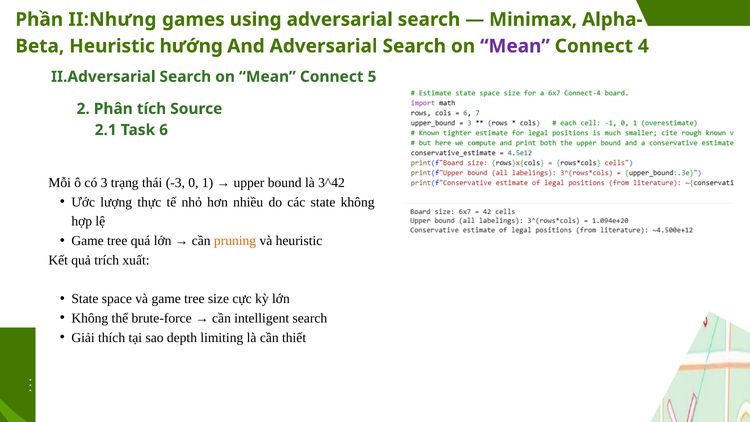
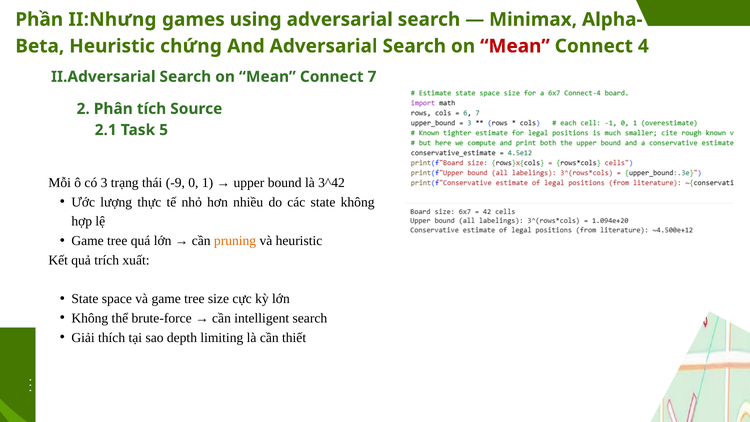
hướng: hướng -> chứng (191, 46)
Mean colour: purple -> red (515, 46)
5: 5 -> 7 (372, 77)
6: 6 -> 5 (164, 130)
-3: -3 -> -9 (175, 183)
